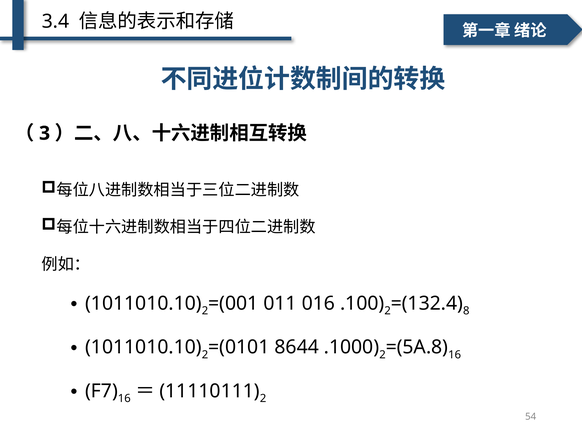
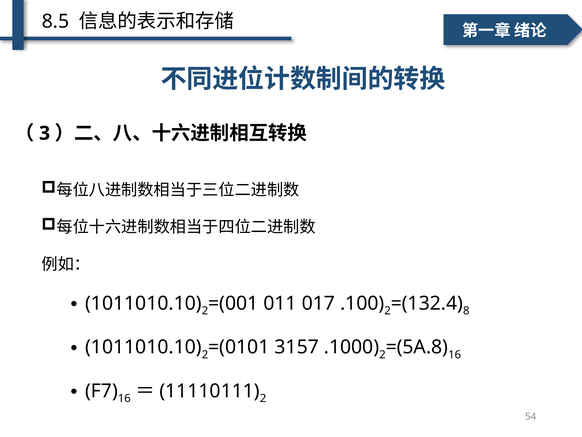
3.4: 3.4 -> 8.5 (55, 21)
016: 016 -> 017 (318, 303)
8644: 8644 -> 3157 (297, 347)
